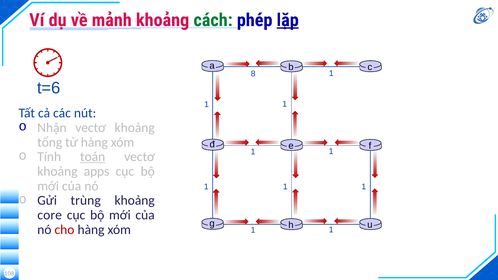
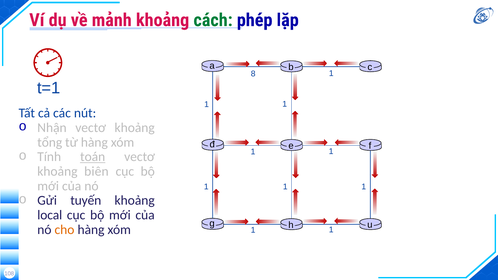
lặp underline: present -> none (288, 20)
t=6: t=6 -> t=1 (49, 88)
apps: apps -> biên (96, 171)
trùng: trùng -> tuyến (86, 201)
core: core -> local (50, 215)
cho colour: red -> orange (64, 230)
